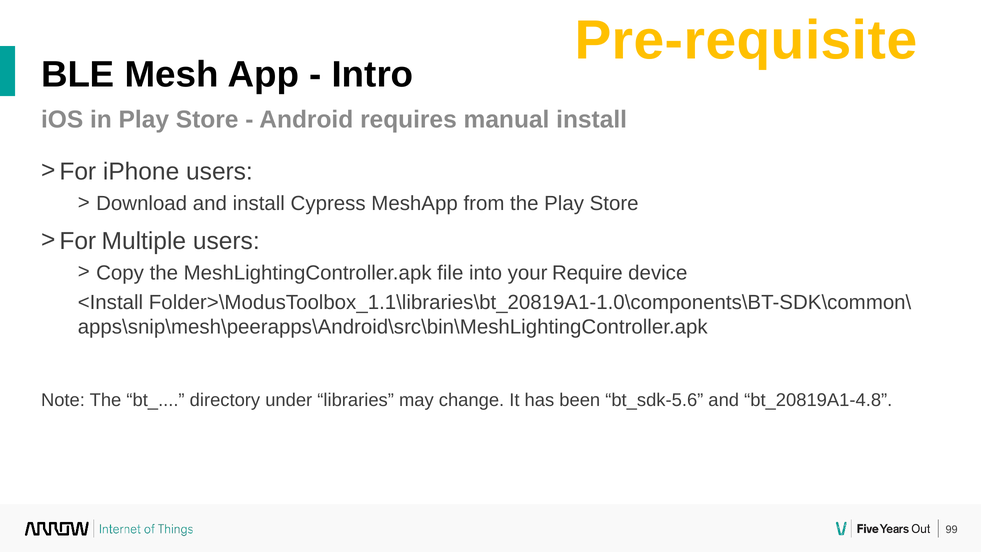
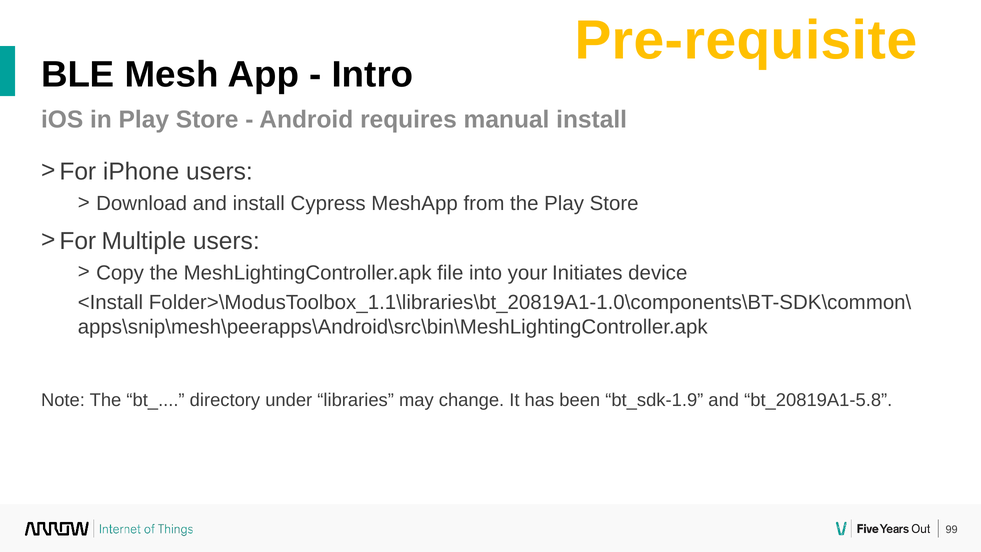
Require: Require -> Initiates (587, 273)
bt_sdk-5.6: bt_sdk-5.6 -> bt_sdk-1.9 (654, 400)
bt_20819A1-4.8: bt_20819A1-4.8 -> bt_20819A1-5.8 (818, 400)
